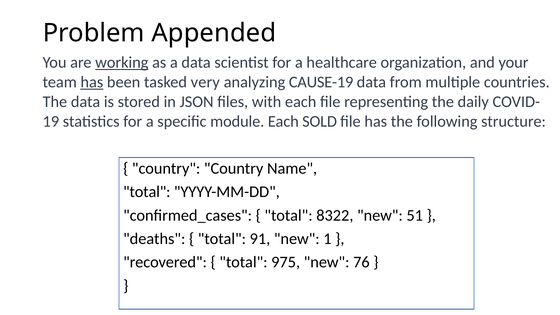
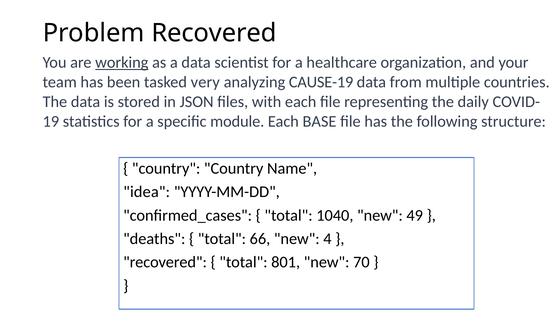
Problem Appended: Appended -> Recovered (214, 33)
has underline: present -> none (92, 82)
SOLD: SOLD -> BASE (319, 121)
total: total -> idea (147, 192)
8322: 8322 -> 1040 (335, 215)
51: 51 -> 49 (415, 215)
91: 91 -> 66 (260, 239)
1: 1 -> 4 (327, 239)
975: 975 -> 801 (286, 262)
76: 76 -> 70 (361, 262)
